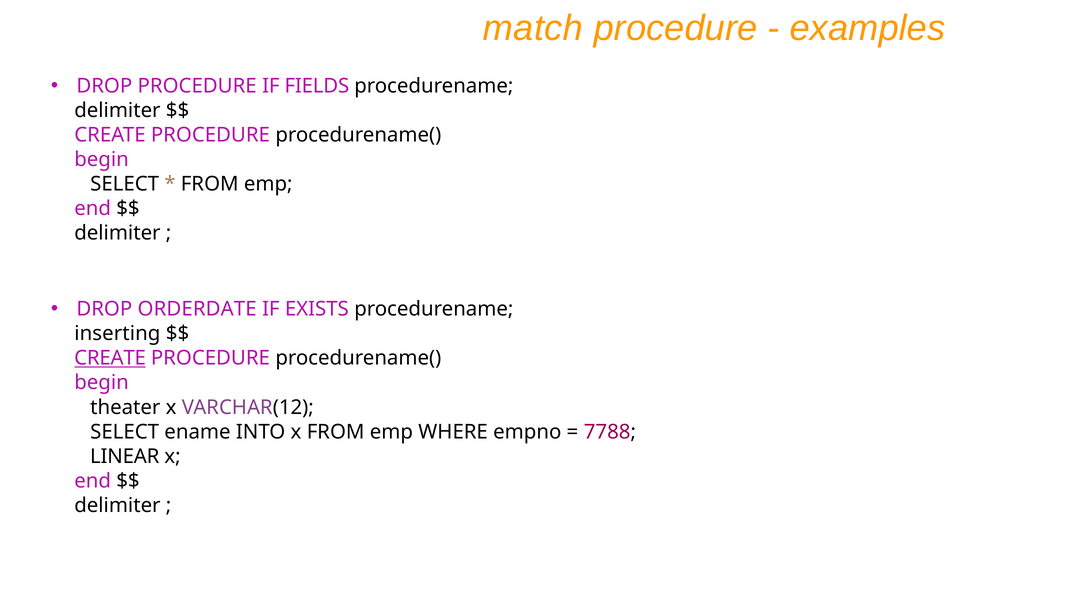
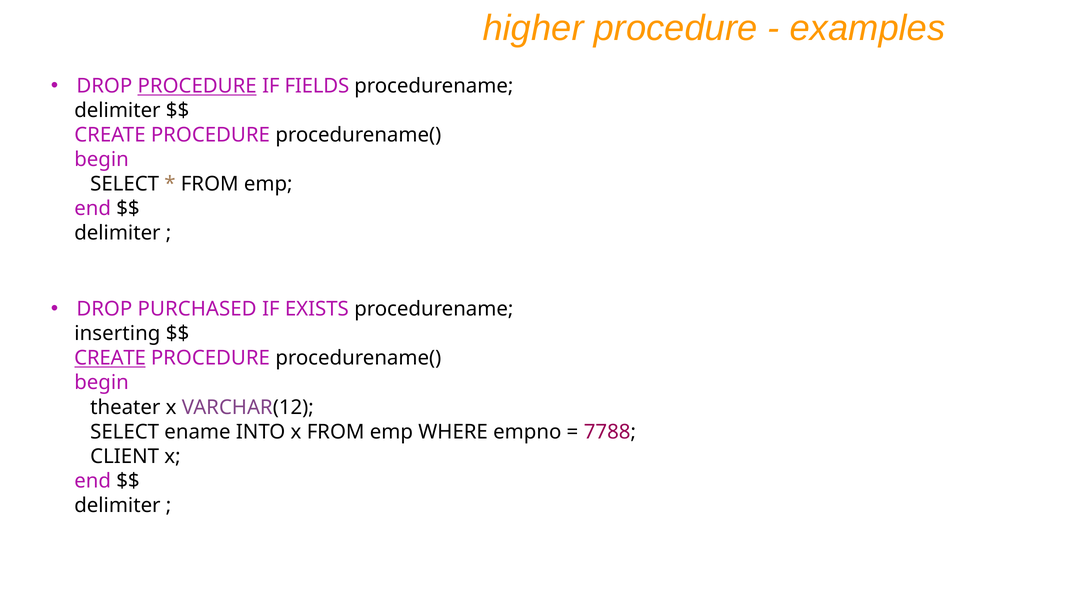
match: match -> higher (533, 28)
PROCEDURE underline: none -> present (197, 86)
ORDERDATE: ORDERDATE -> PURCHASED (197, 309)
LINEAR: LINEAR -> CLIENT (125, 456)
